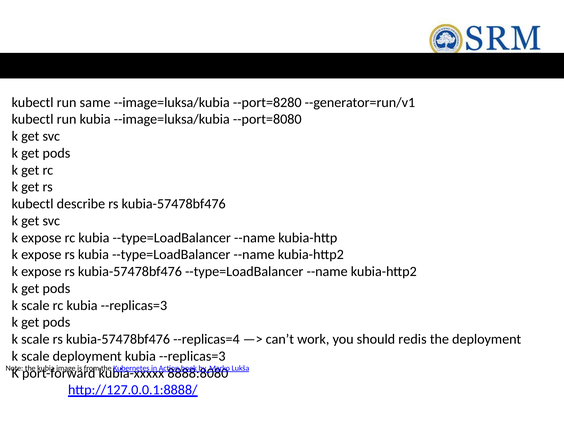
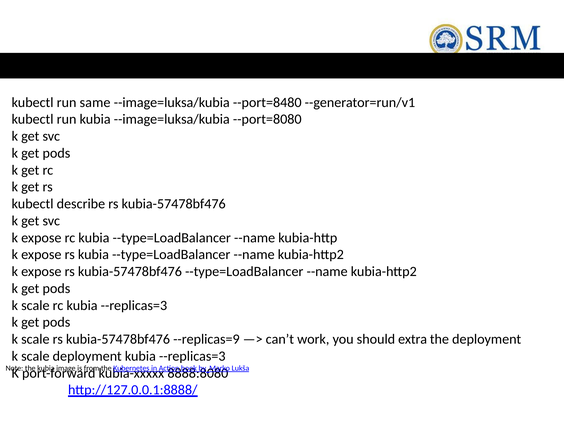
--port=8280: --port=8280 -> --port=8480 (267, 102)
--replicas=4: --replicas=4 -> --replicas=9 (206, 339)
redis: redis -> extra (413, 339)
